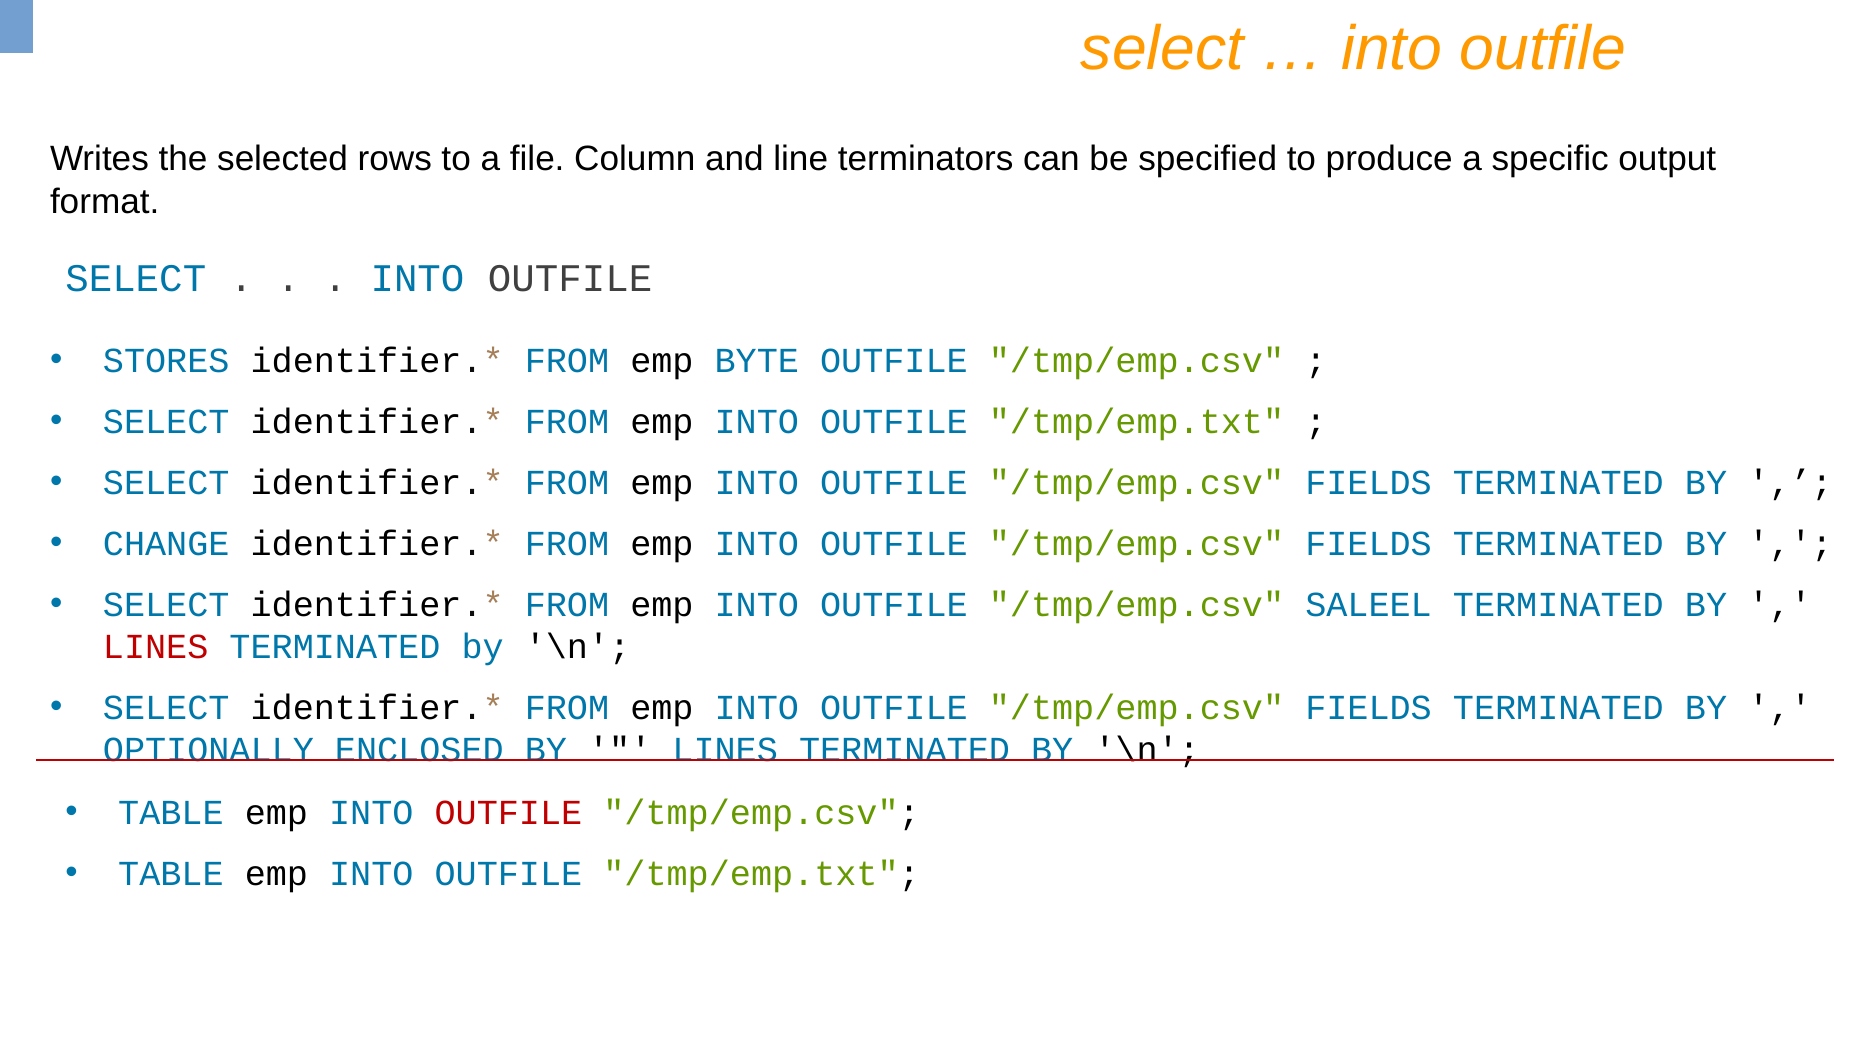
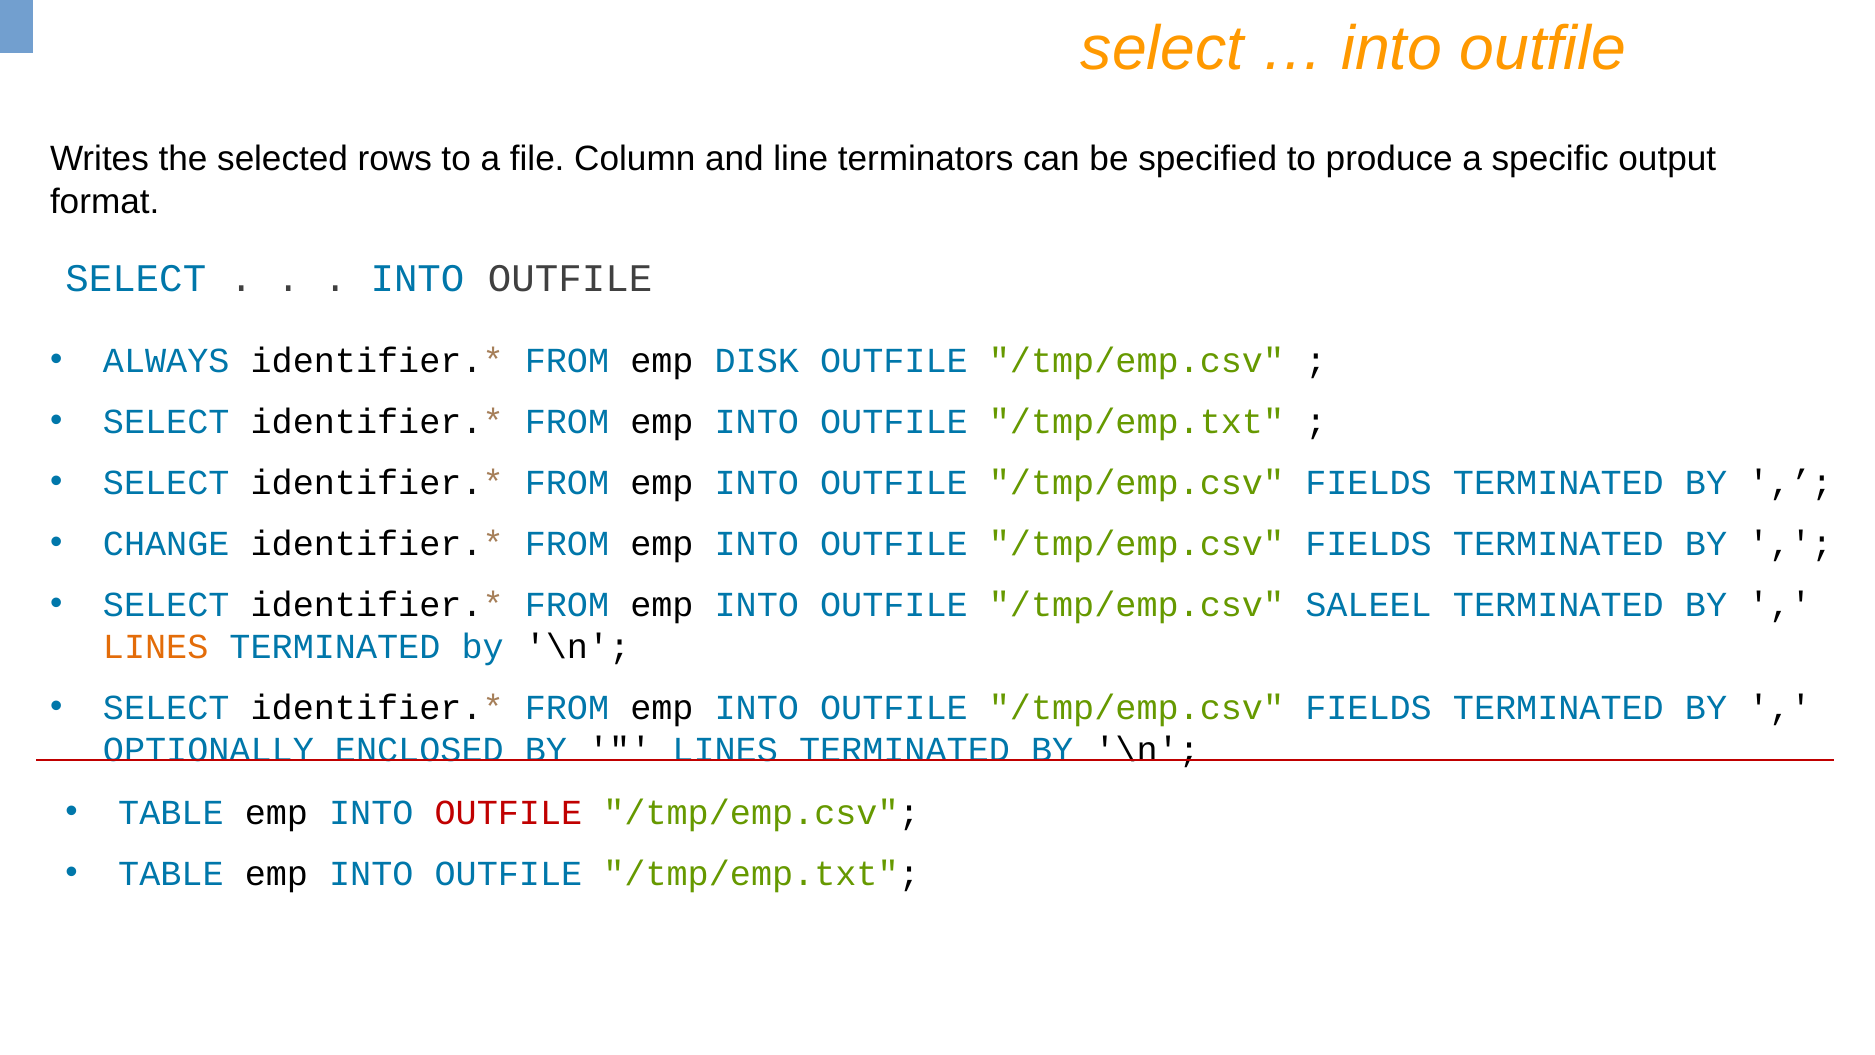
STORES: STORES -> ALWAYS (166, 361)
BYTE: BYTE -> DISK (757, 361)
LINES colour: red -> orange (156, 647)
